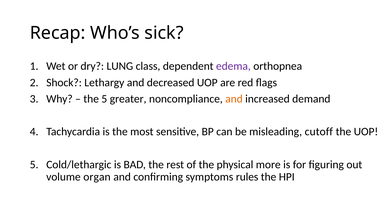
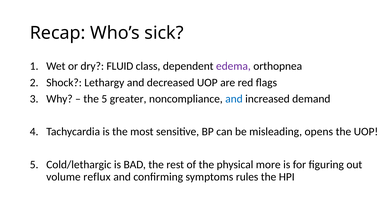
LUNG: LUNG -> FLUID (120, 66)
and colour: orange -> blue (234, 99)
cutoff: cutoff -> opens (319, 132)
organ: organ -> reflux (97, 177)
